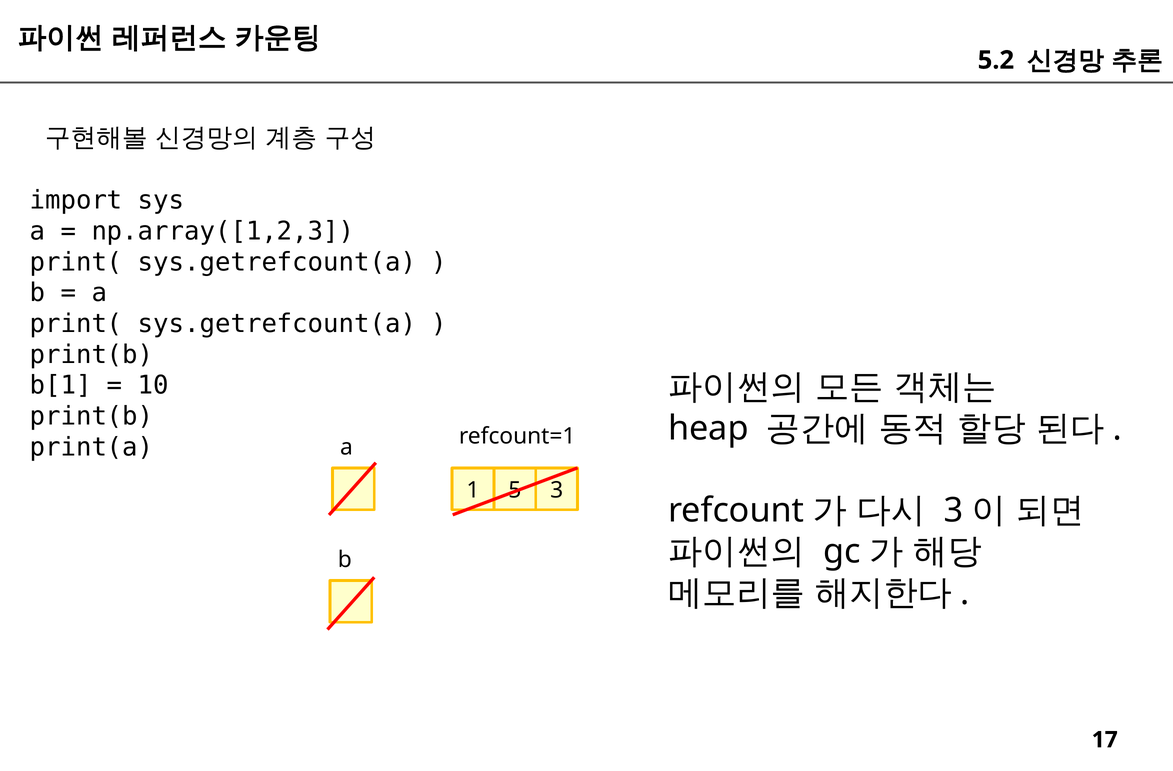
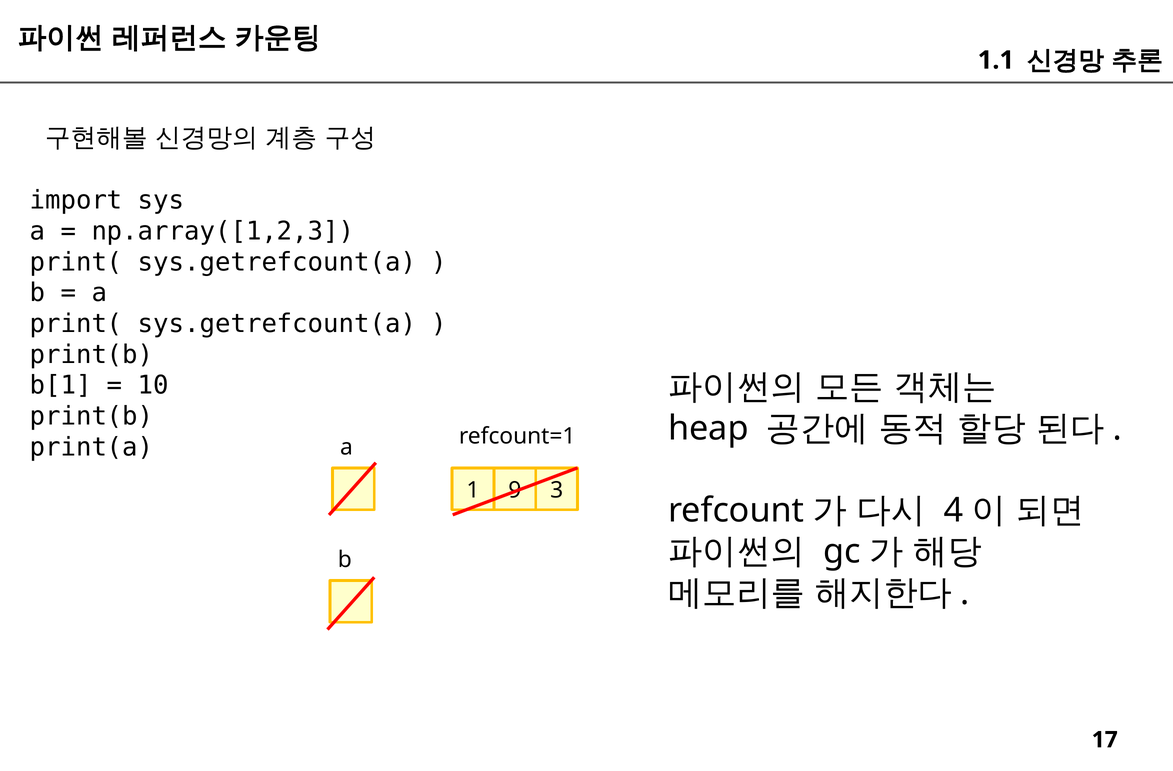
5.2: 5.2 -> 1.1 (996, 60)
5: 5 -> 9 (515, 490)
3: 3 -> 4 (954, 510)
